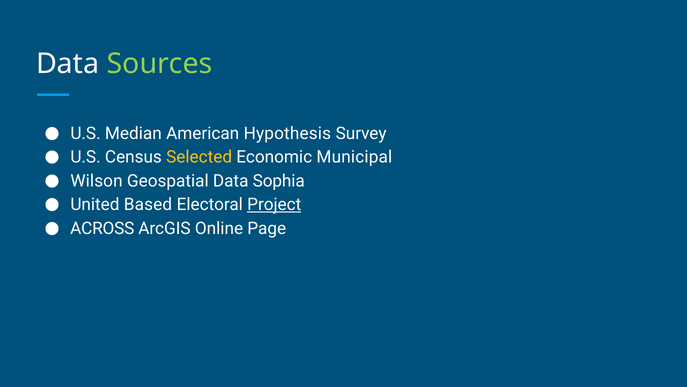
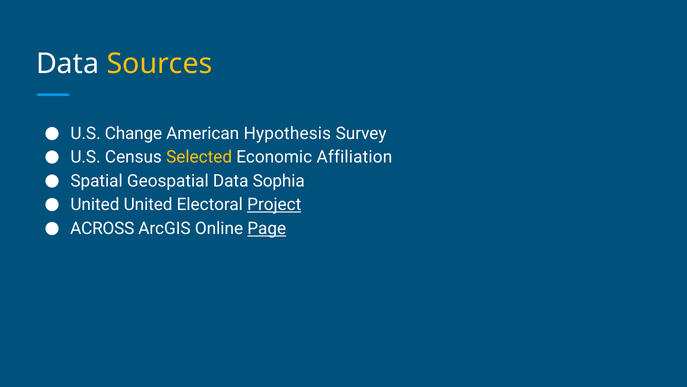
Sources colour: light green -> yellow (160, 64)
Median: Median -> Change (133, 133)
Municipal: Municipal -> Affiliation (354, 157)
Wilson: Wilson -> Spatial (97, 181)
United Based: Based -> United (148, 204)
Page underline: none -> present (267, 228)
